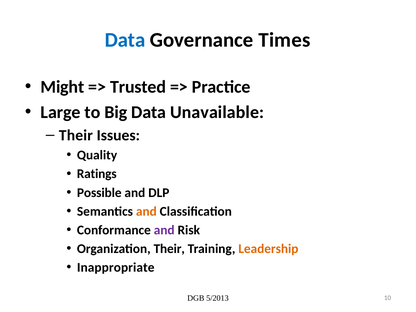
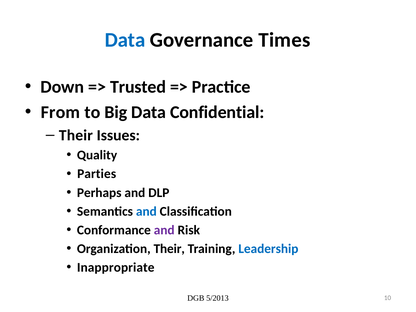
Might: Might -> Down (62, 87)
Large: Large -> From (61, 112)
Unavailable: Unavailable -> Confidential (217, 112)
Ratings: Ratings -> Parties (97, 174)
Possible: Possible -> Perhaps (99, 193)
and colour: orange -> blue (146, 211)
Leadership colour: orange -> blue (268, 249)
